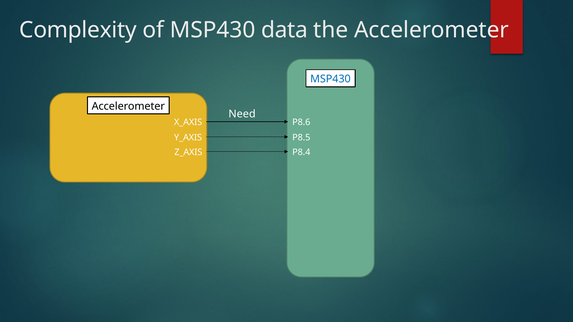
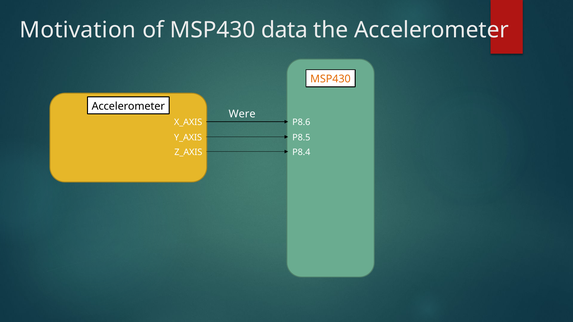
Complexity: Complexity -> Motivation (78, 30)
MSP430 colour: blue -> orange (330, 79)
Need: Need -> Were (242, 114)
